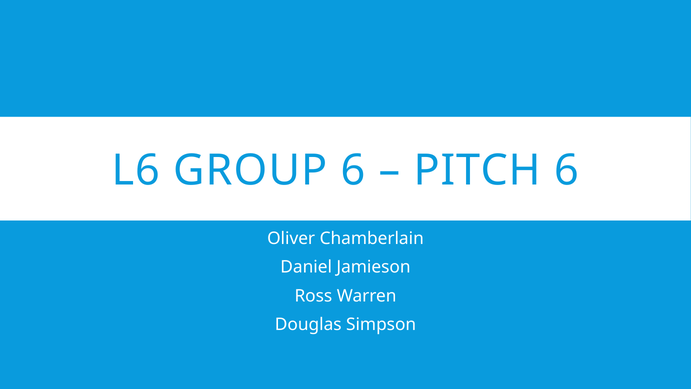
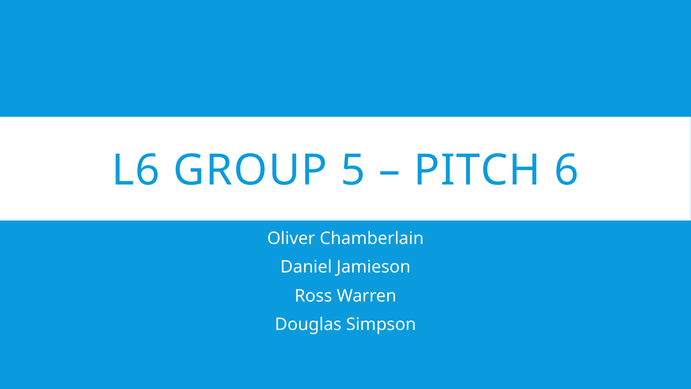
GROUP 6: 6 -> 5 (353, 170)
